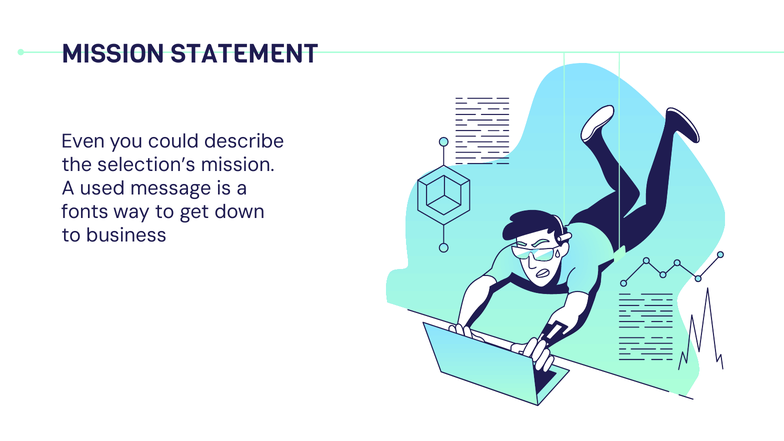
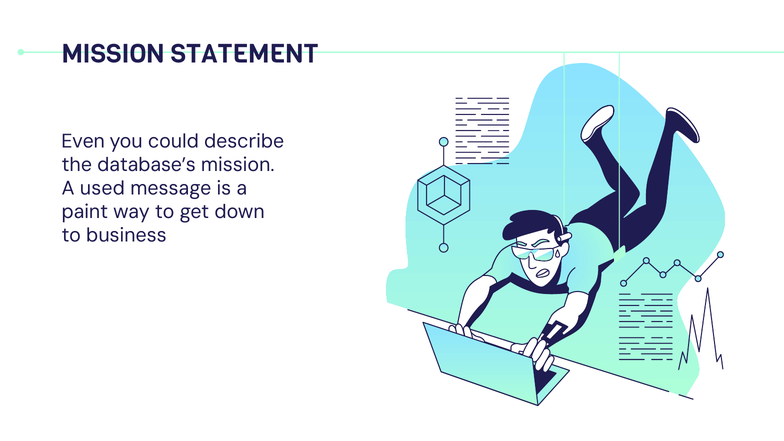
selection’s: selection’s -> database’s (146, 165)
fonts: fonts -> paint (85, 212)
